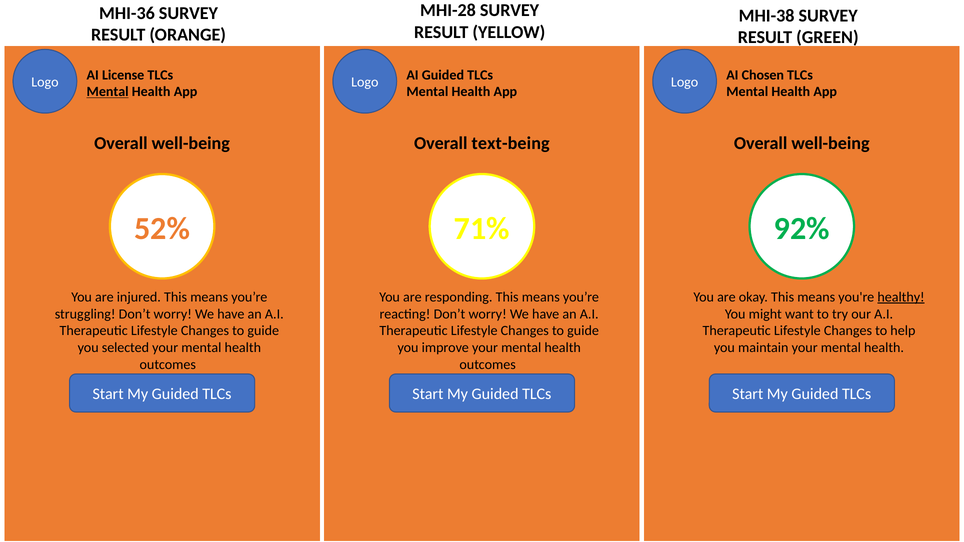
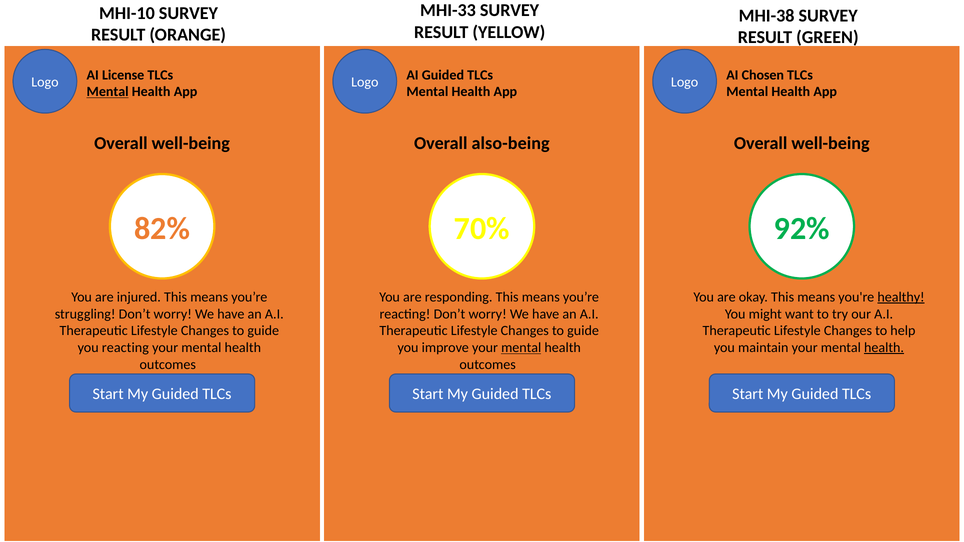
MHI-28: MHI-28 -> MHI-33 (448, 10)
MHI-36: MHI-36 -> MHI-10 (127, 13)
text-being: text-being -> also-being (511, 143)
52%: 52% -> 82% (162, 229)
71%: 71% -> 70% (482, 229)
you selected: selected -> reacting (125, 348)
mental underline: none -> present (521, 348)
health underline: none -> present (884, 348)
